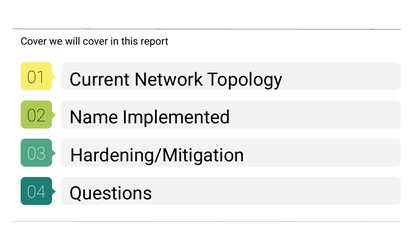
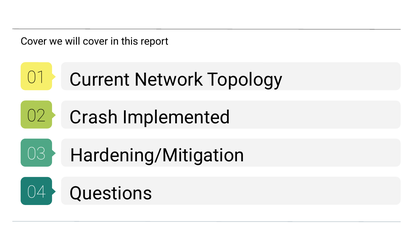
Name: Name -> Crash (94, 118)
